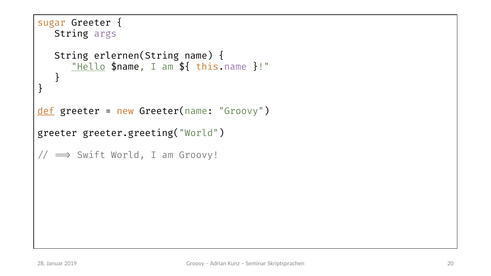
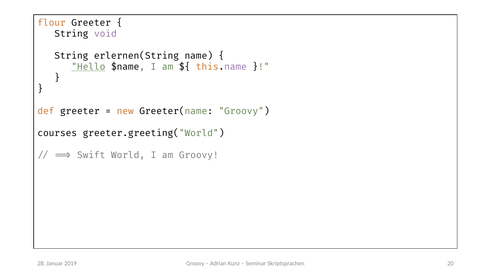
sugar: sugar -> flour (52, 23)
args: args -> void (105, 34)
def underline: present -> none (46, 111)
greeter: greeter -> courses (57, 133)
